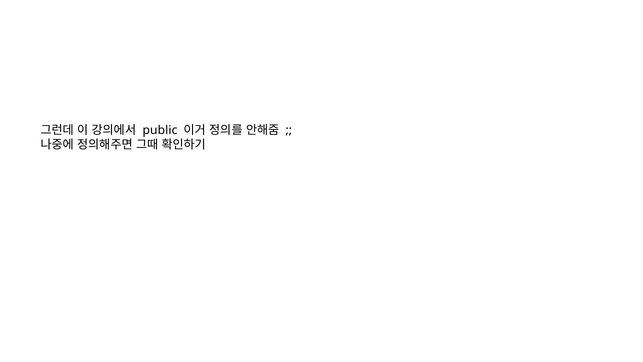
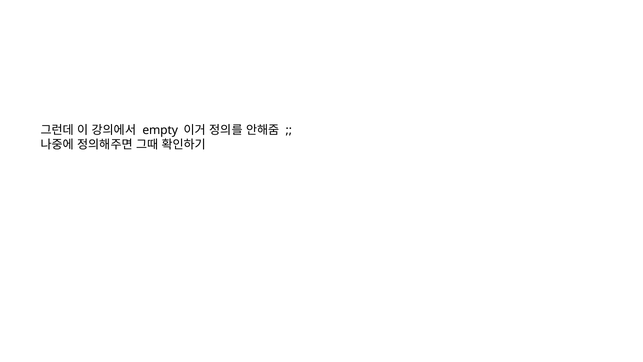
public: public -> empty (160, 130)
